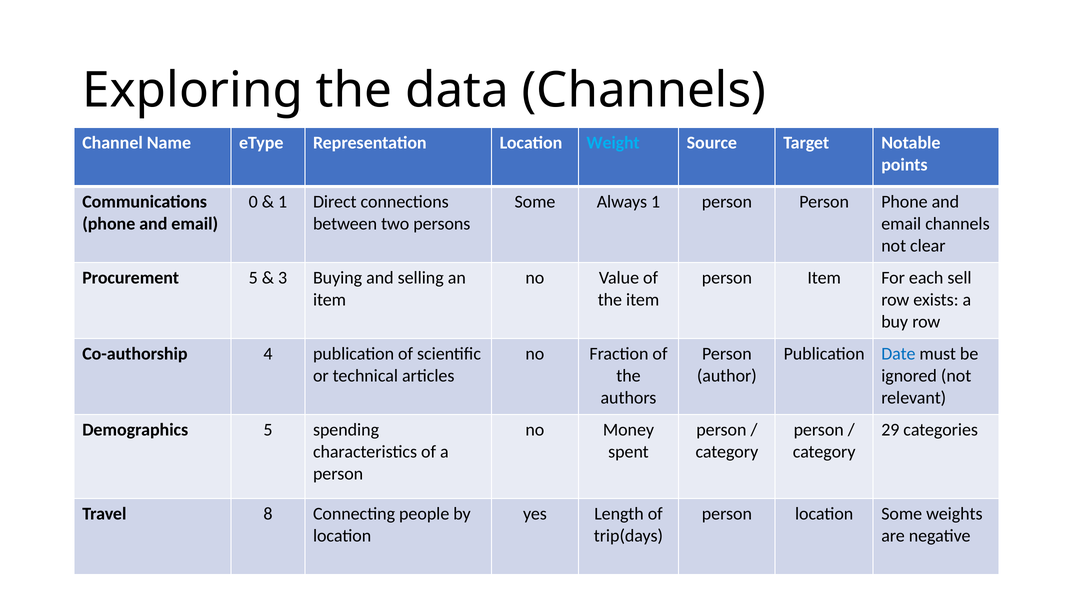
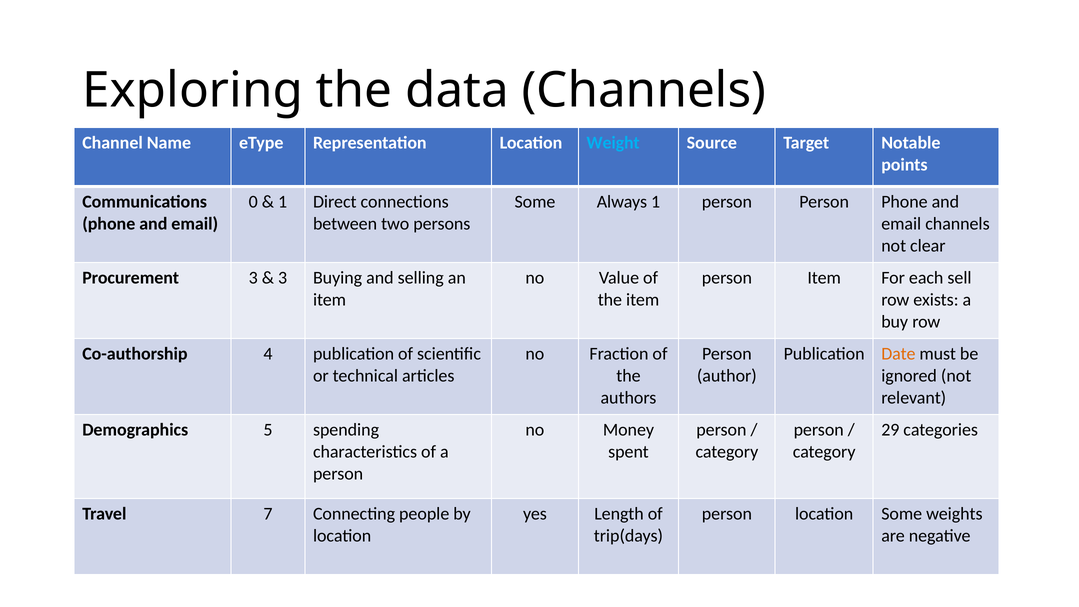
Procurement 5: 5 -> 3 (253, 278)
Date colour: blue -> orange (898, 354)
8: 8 -> 7 (268, 514)
